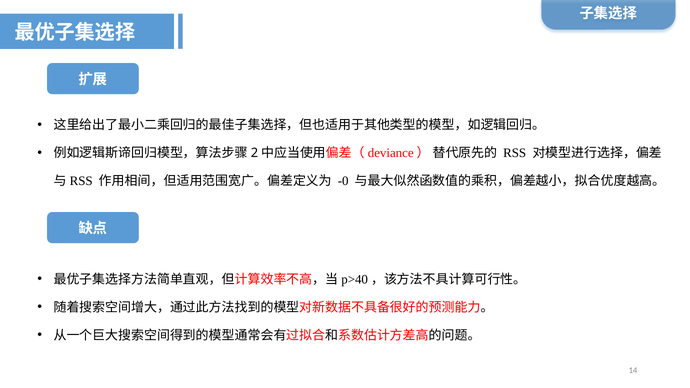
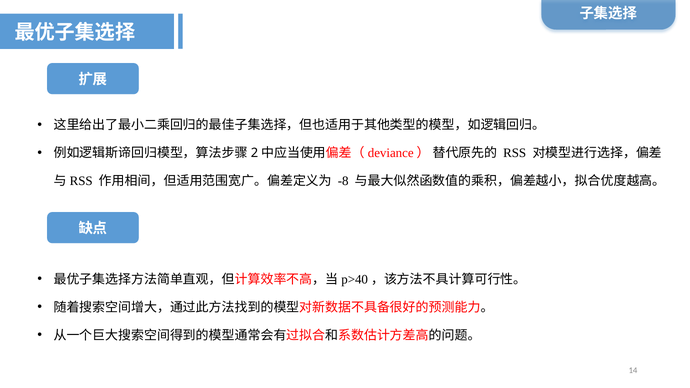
-0: -0 -> -8 (343, 181)
